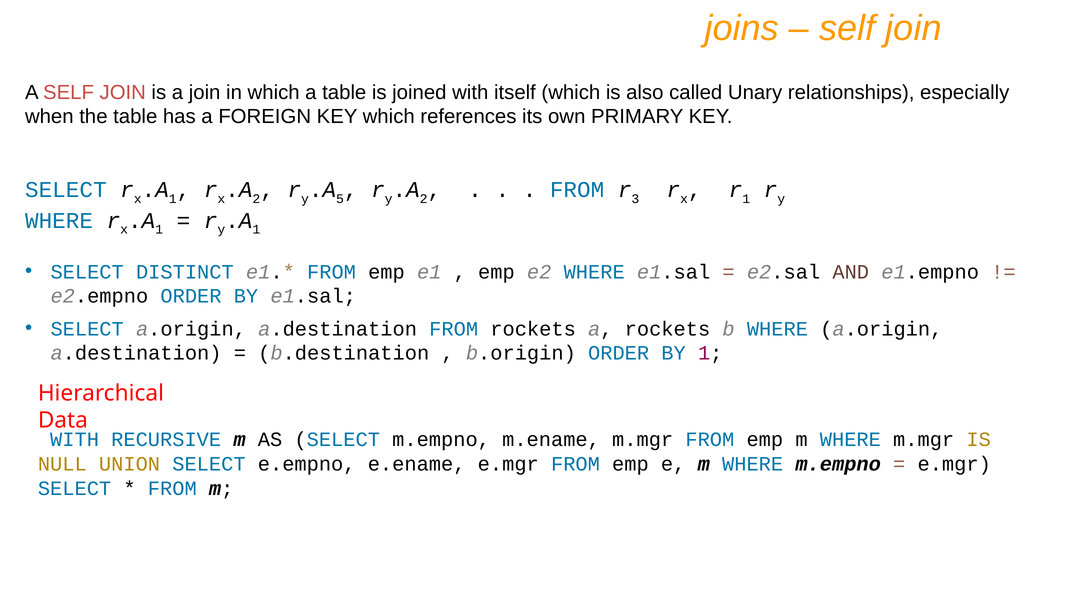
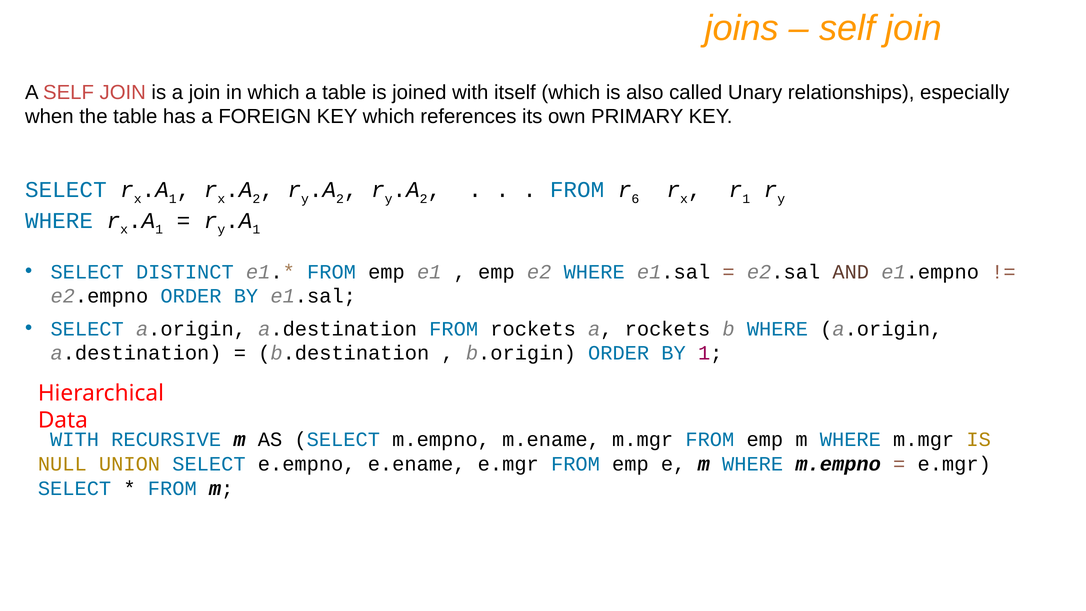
5: 5 -> 2 (340, 199)
3: 3 -> 6 (635, 199)
